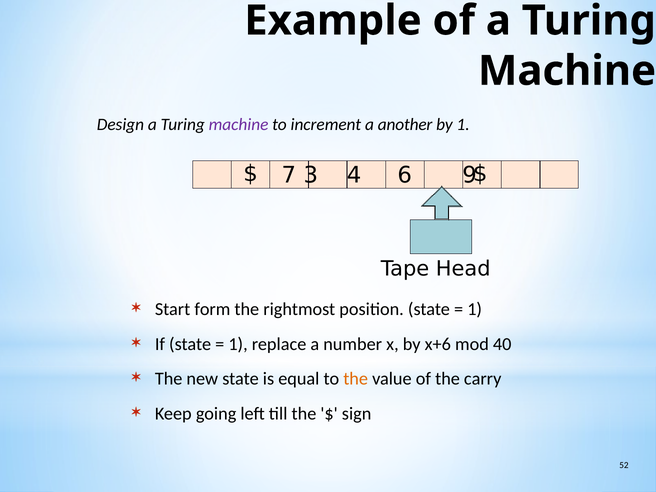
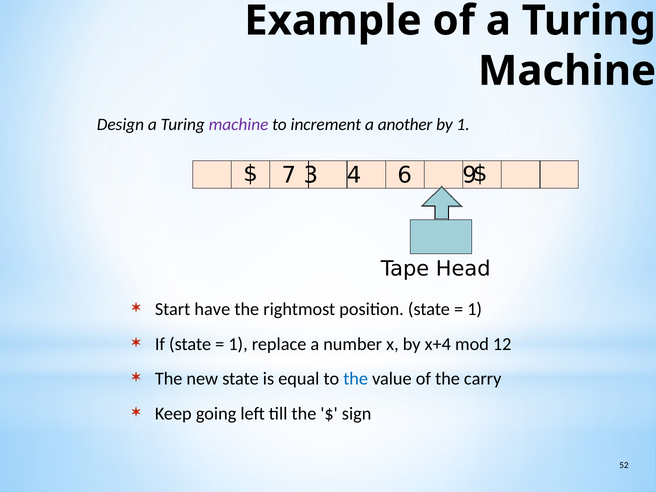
form: form -> have (212, 309)
x+6: x+6 -> x+4 (438, 344)
40: 40 -> 12 (502, 344)
the colour: orange -> blue (356, 379)
